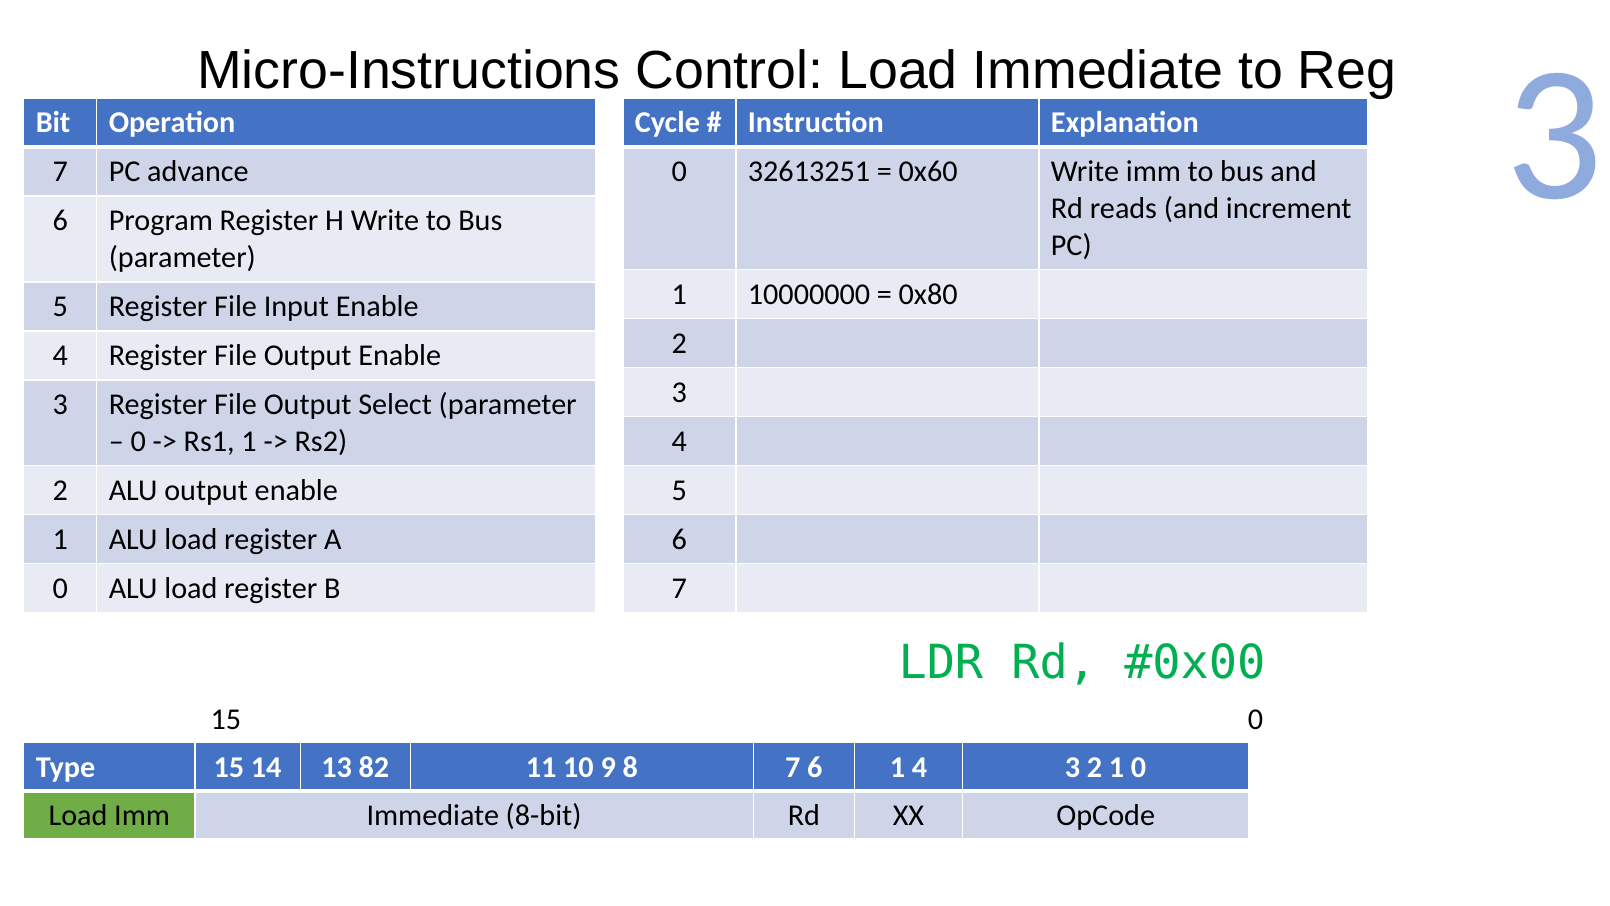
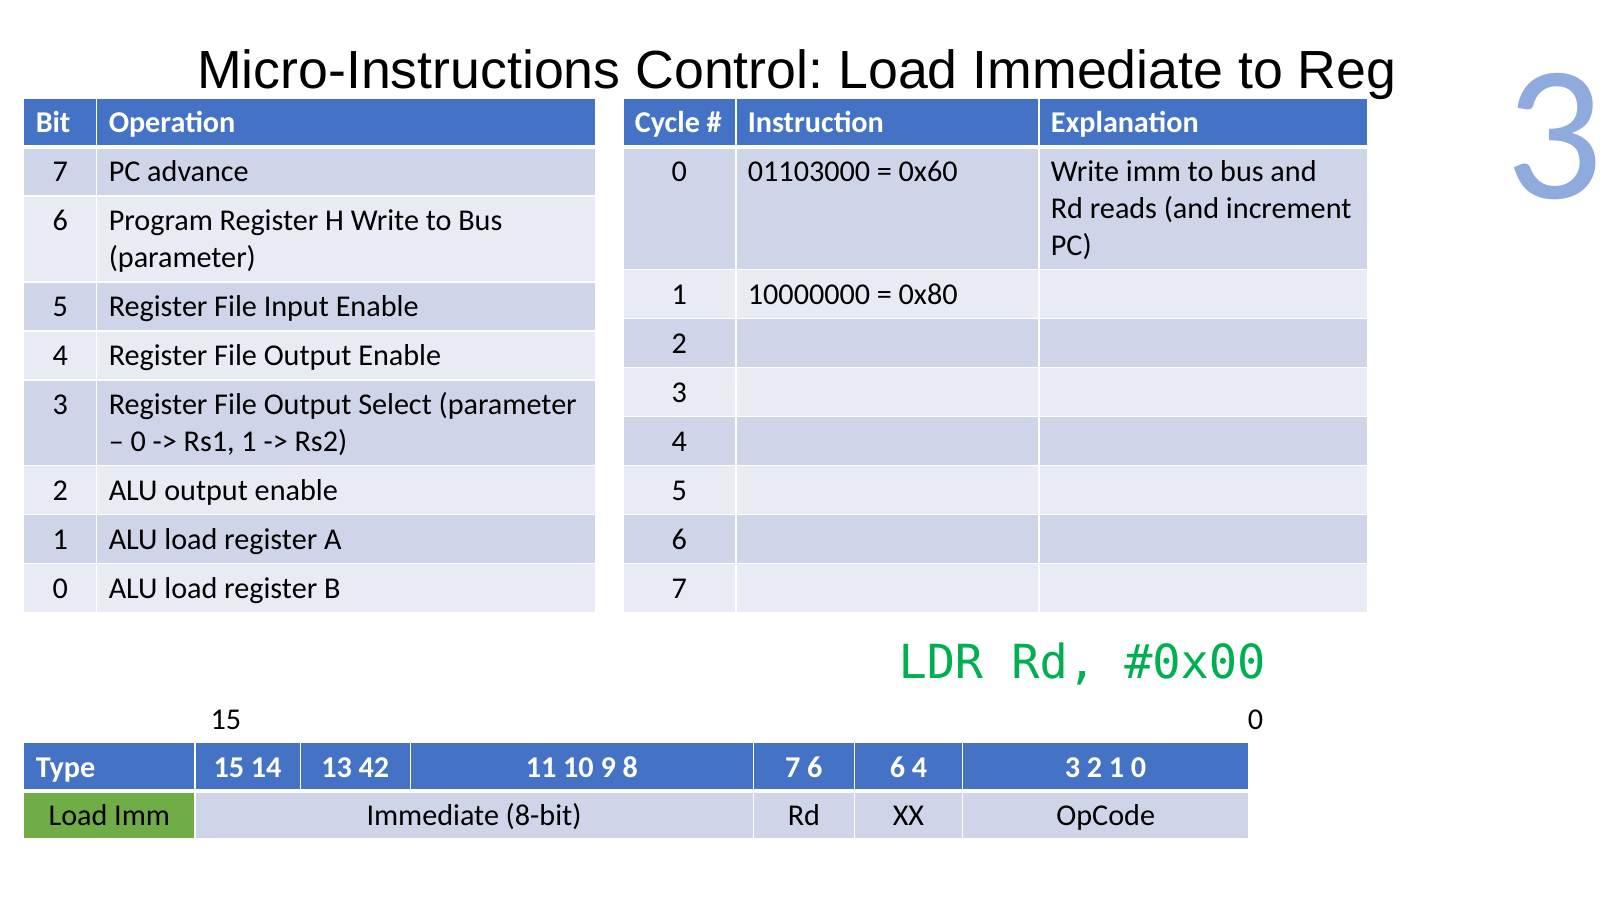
32613251: 32613251 -> 01103000 (809, 172)
82: 82 -> 42 (374, 767)
1: 1 -> 6 (898, 767)
